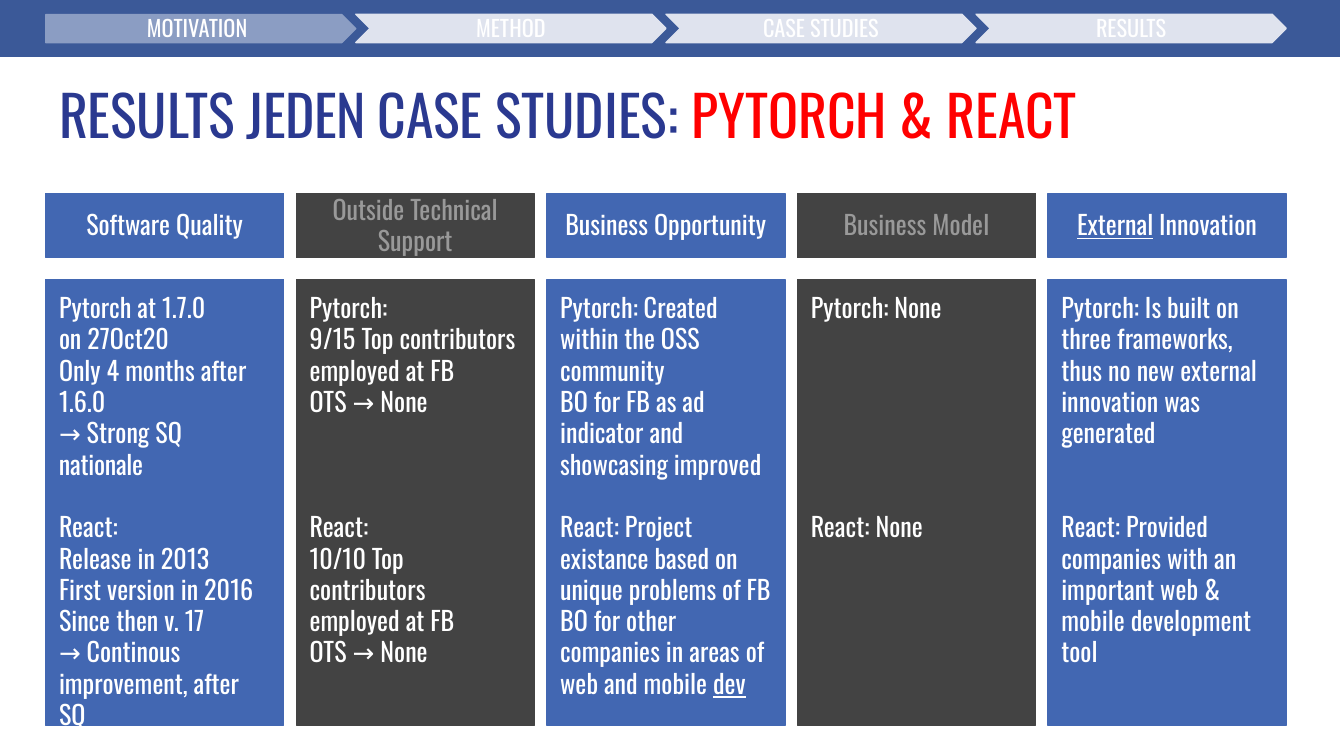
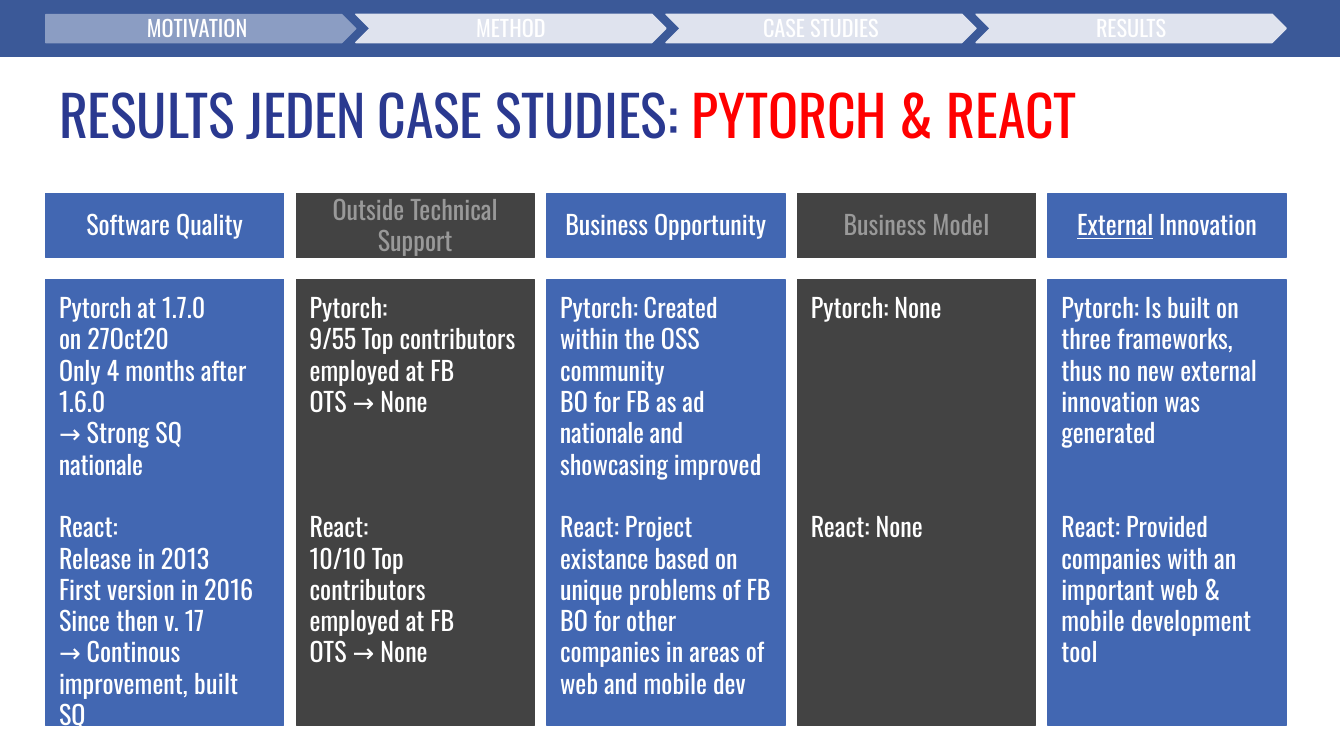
9/15: 9/15 -> 9/55 (333, 341)
indicator: indicator -> nationale (602, 435)
improvement after: after -> built (216, 685)
dev underline: present -> none (729, 685)
